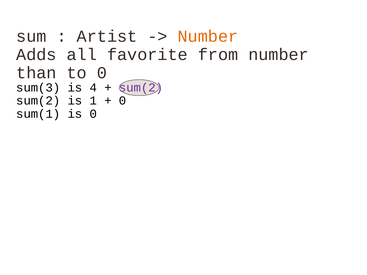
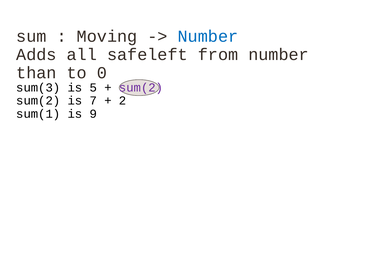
Artist: Artist -> Moving (107, 36)
Number colour: orange -> blue (208, 36)
favorite: favorite -> safeleft (147, 55)
4: 4 -> 5 (93, 88)
1: 1 -> 7 (93, 101)
0: 0 -> 2 (123, 101)
is 0: 0 -> 9 (93, 114)
